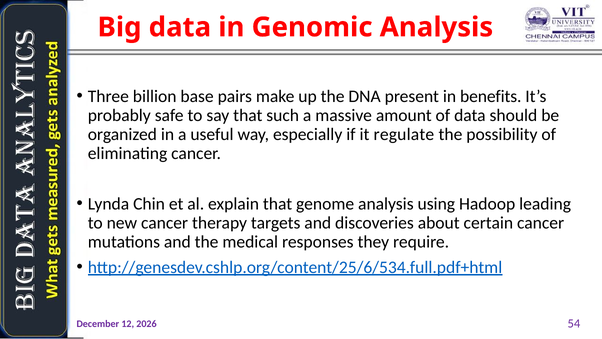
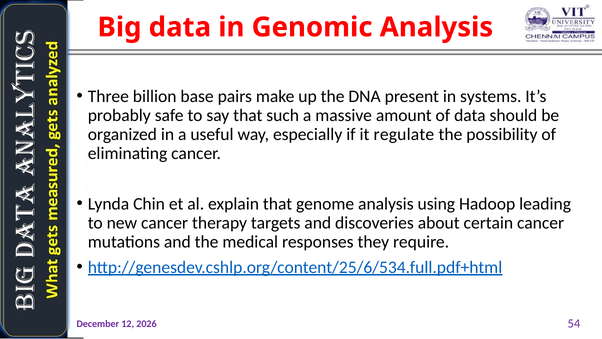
benefits: benefits -> systems (491, 96)
